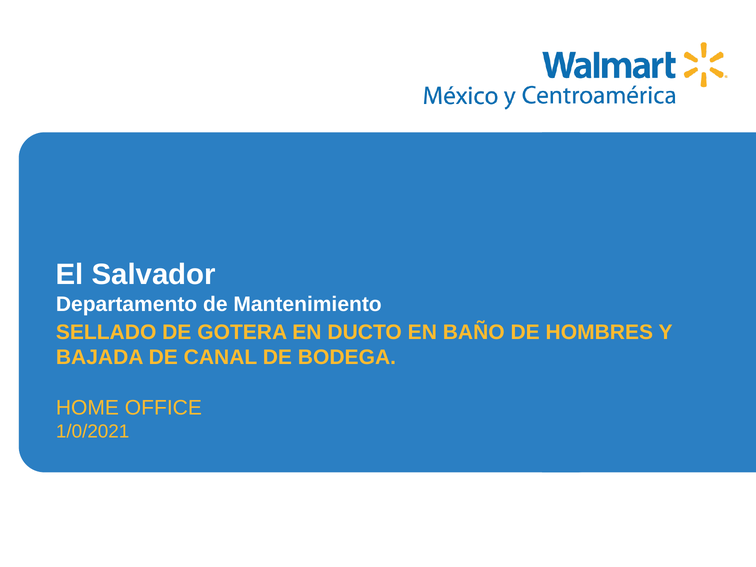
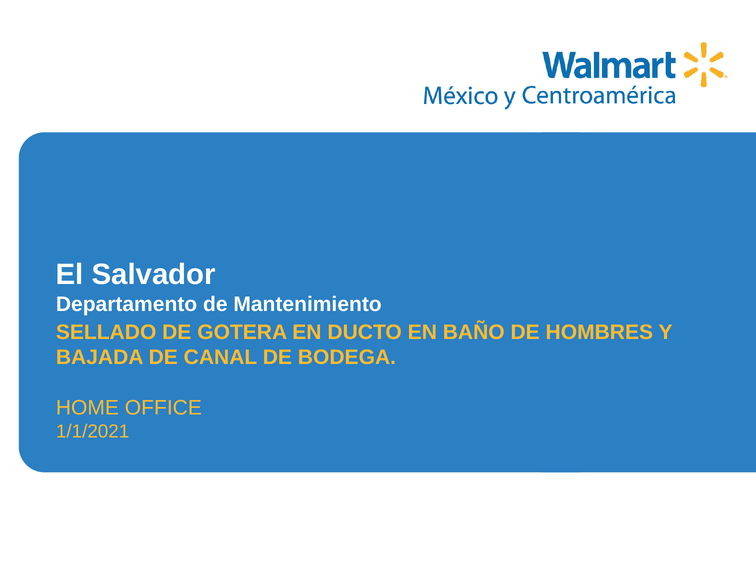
1/0/2021: 1/0/2021 -> 1/1/2021 (93, 432)
